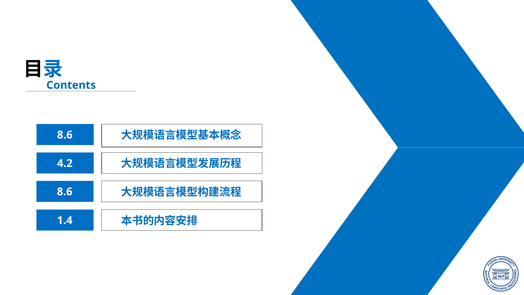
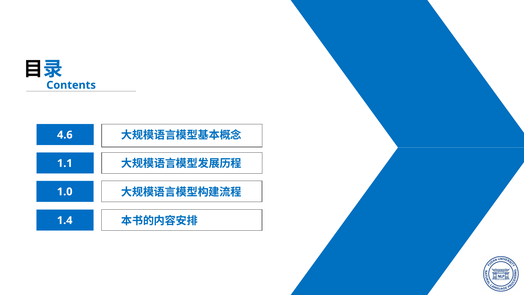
8.6: 8.6 -> 4.6 (65, 135)
4.2: 4.2 -> 1.1 (65, 163)
8.6: 8.6 -> 1.0 (65, 192)
